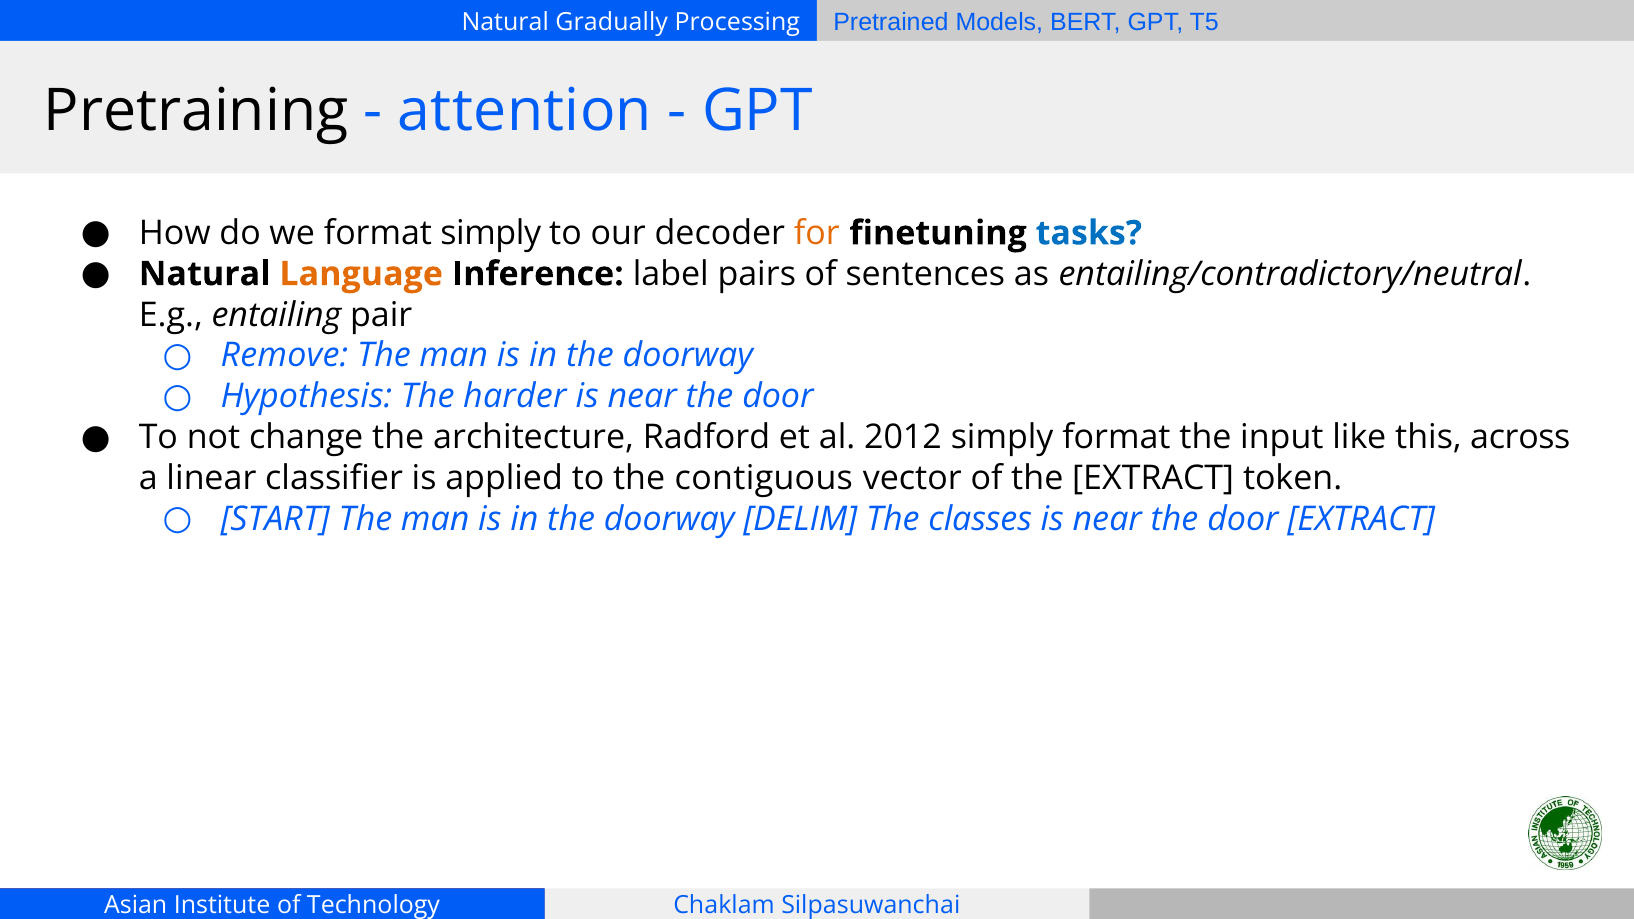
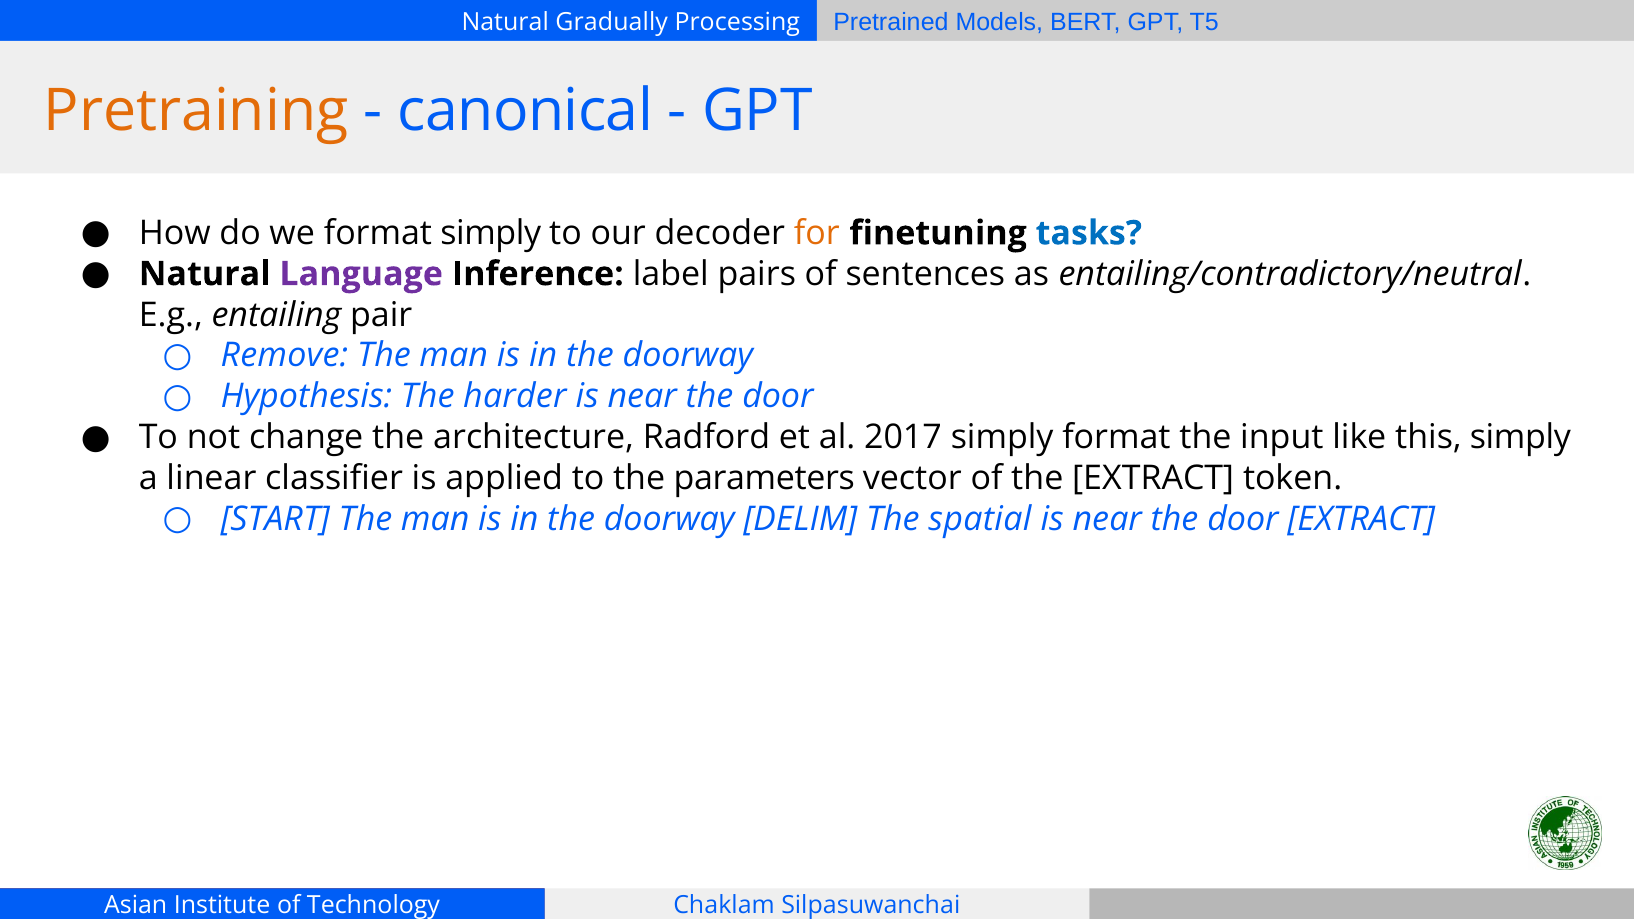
Pretraining colour: black -> orange (196, 111)
attention: attention -> canonical (525, 111)
Language colour: orange -> purple (361, 274)
2012: 2012 -> 2017 (903, 437)
this across: across -> simply (1520, 437)
contiguous: contiguous -> parameters (764, 478)
classes: classes -> spatial (980, 519)
